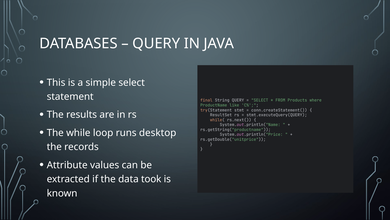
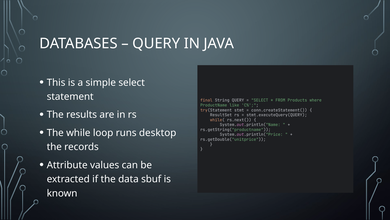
took: took -> sbuf (151, 179)
